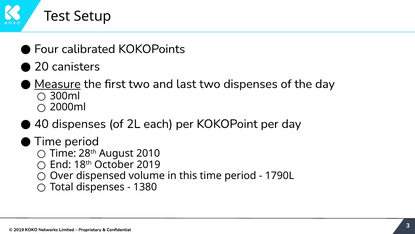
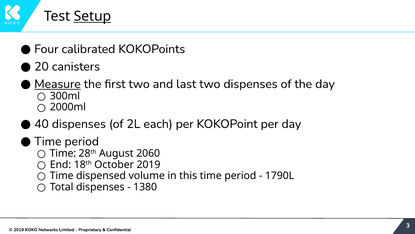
Setup underline: none -> present (92, 16)
2010: 2010 -> 2060 (148, 153)
Over: Over -> Time (62, 175)
